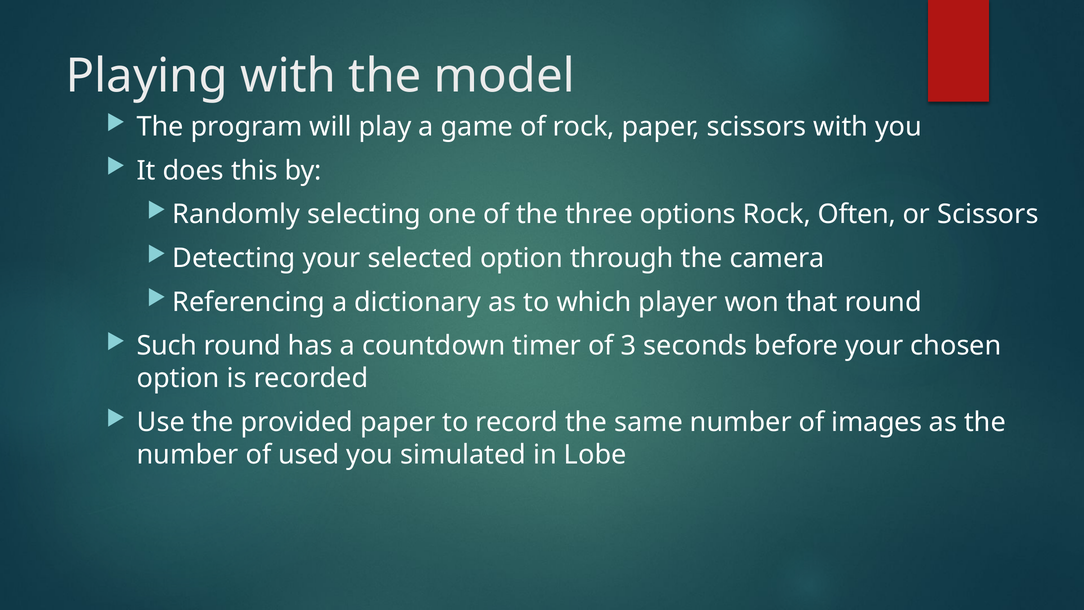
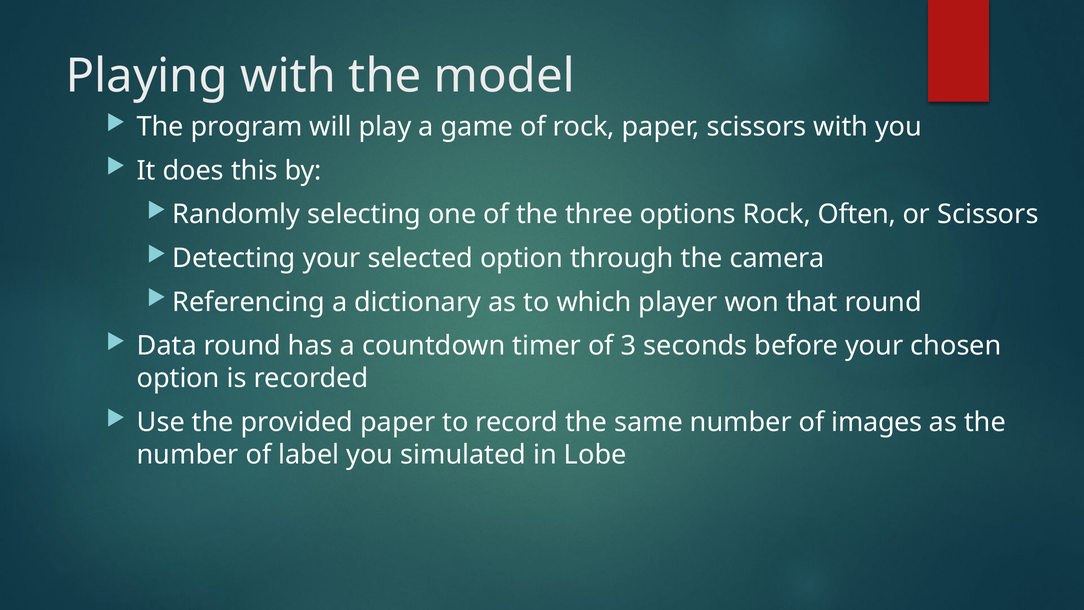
Such: Such -> Data (167, 346)
used: used -> label (309, 455)
